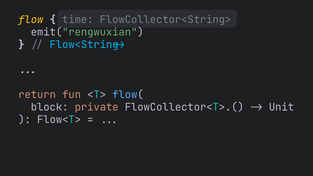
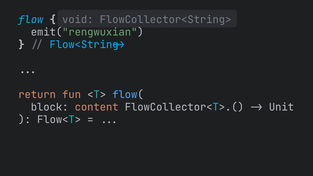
flow colour: yellow -> light blue (31, 20)
time: time -> void (78, 20)
private: private -> content (97, 107)
